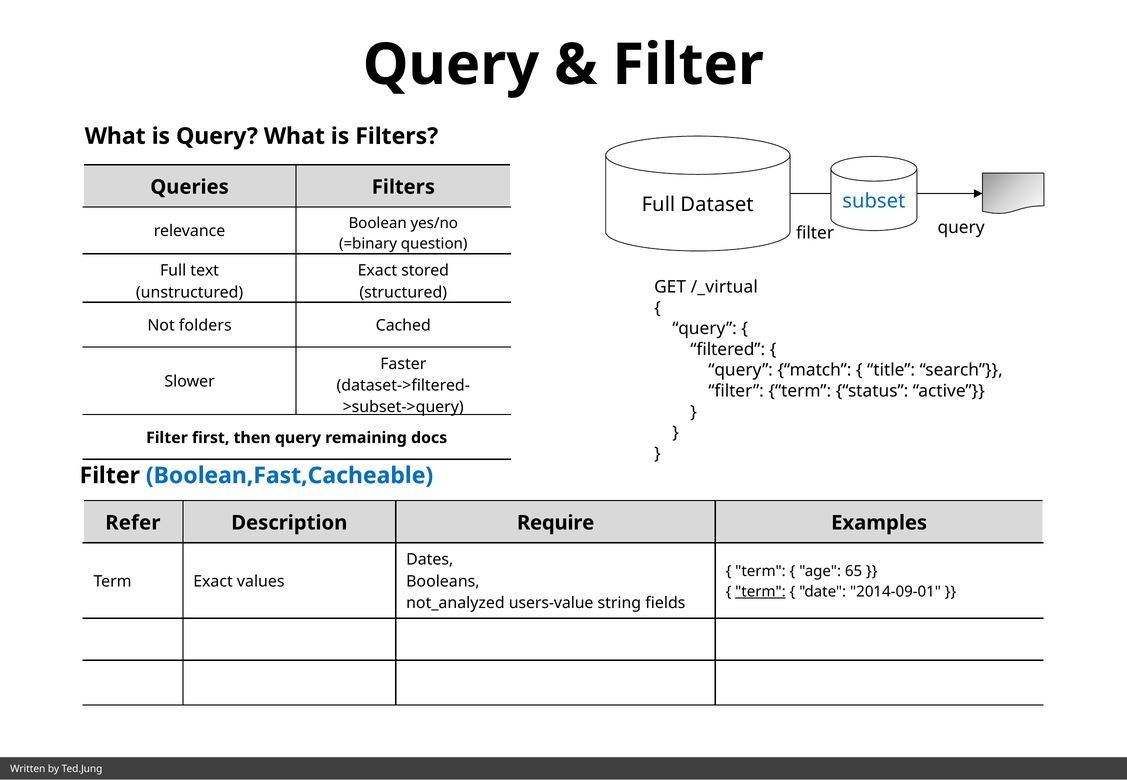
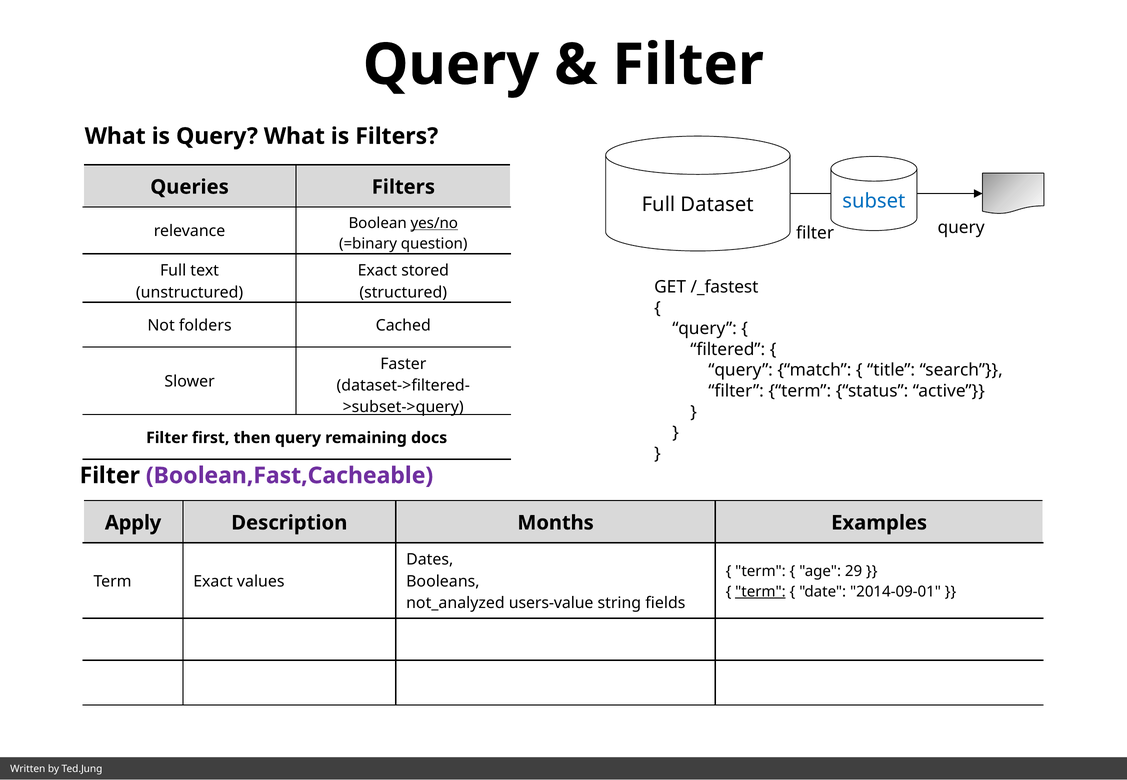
yes/no underline: none -> present (434, 223)
/_virtual: /_virtual -> /_fastest (724, 287)
Boolean,Fast,Cacheable colour: blue -> purple (290, 476)
Refer: Refer -> Apply (133, 523)
Require: Require -> Months (556, 523)
65: 65 -> 29 (854, 571)
